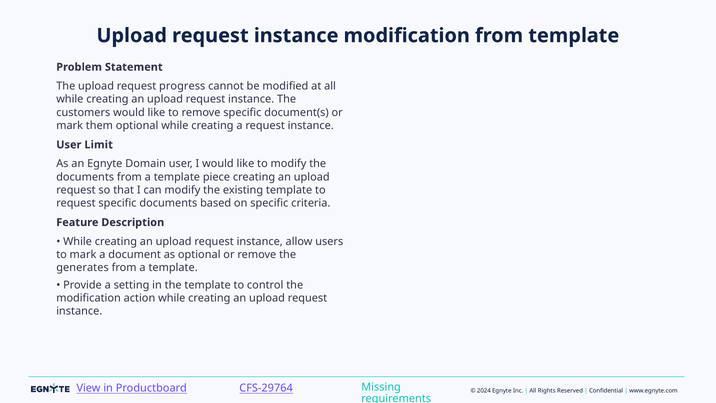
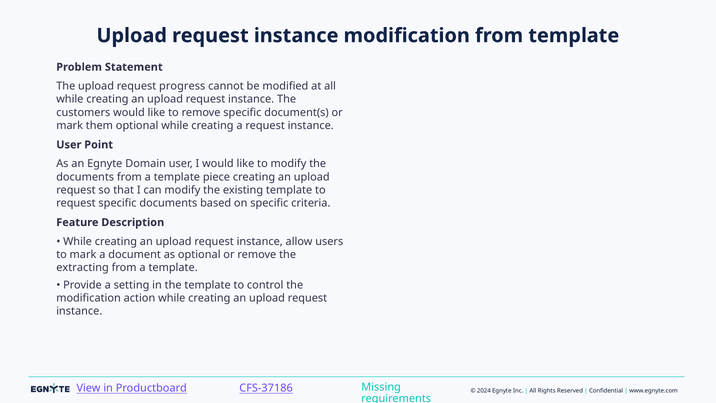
Limit: Limit -> Point (99, 145)
generates: generates -> extracting (83, 268)
CFS-29764: CFS-29764 -> CFS-37186 (266, 388)
